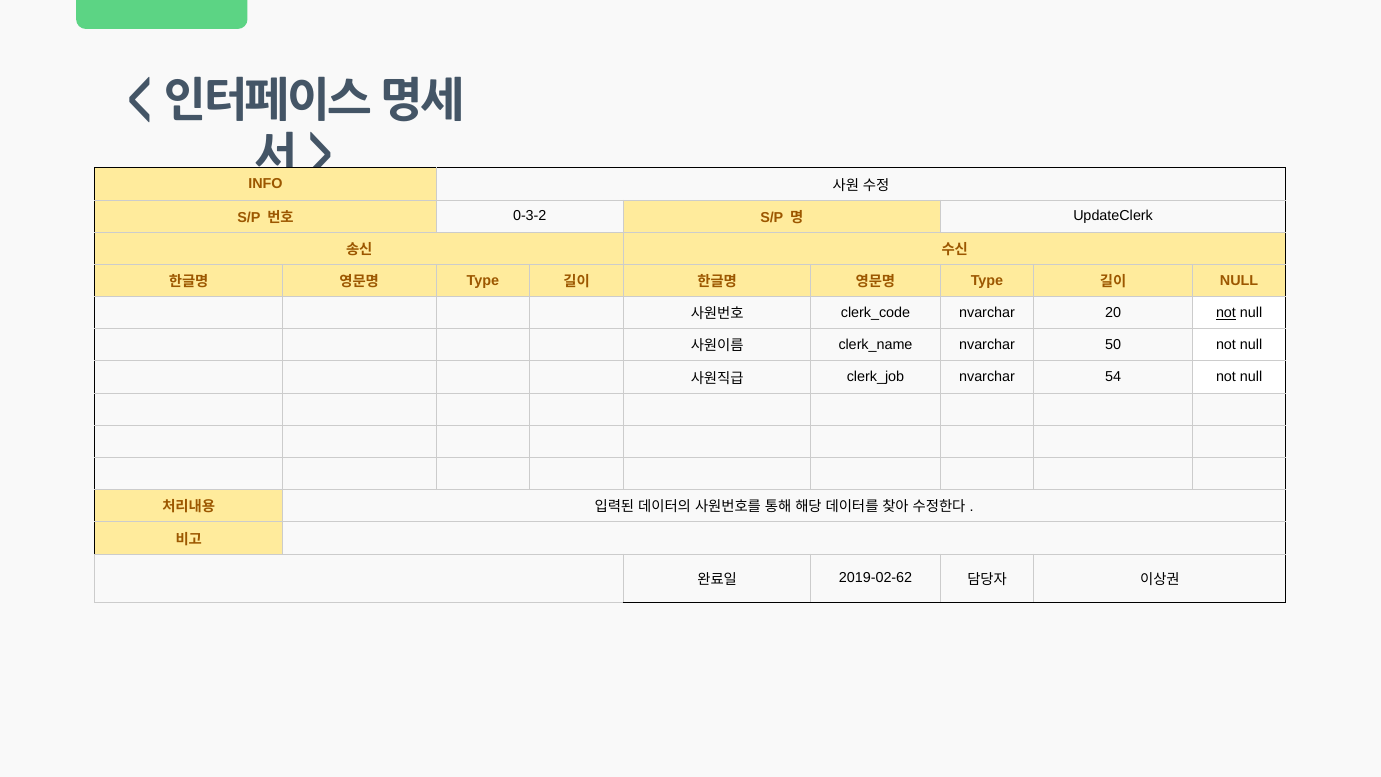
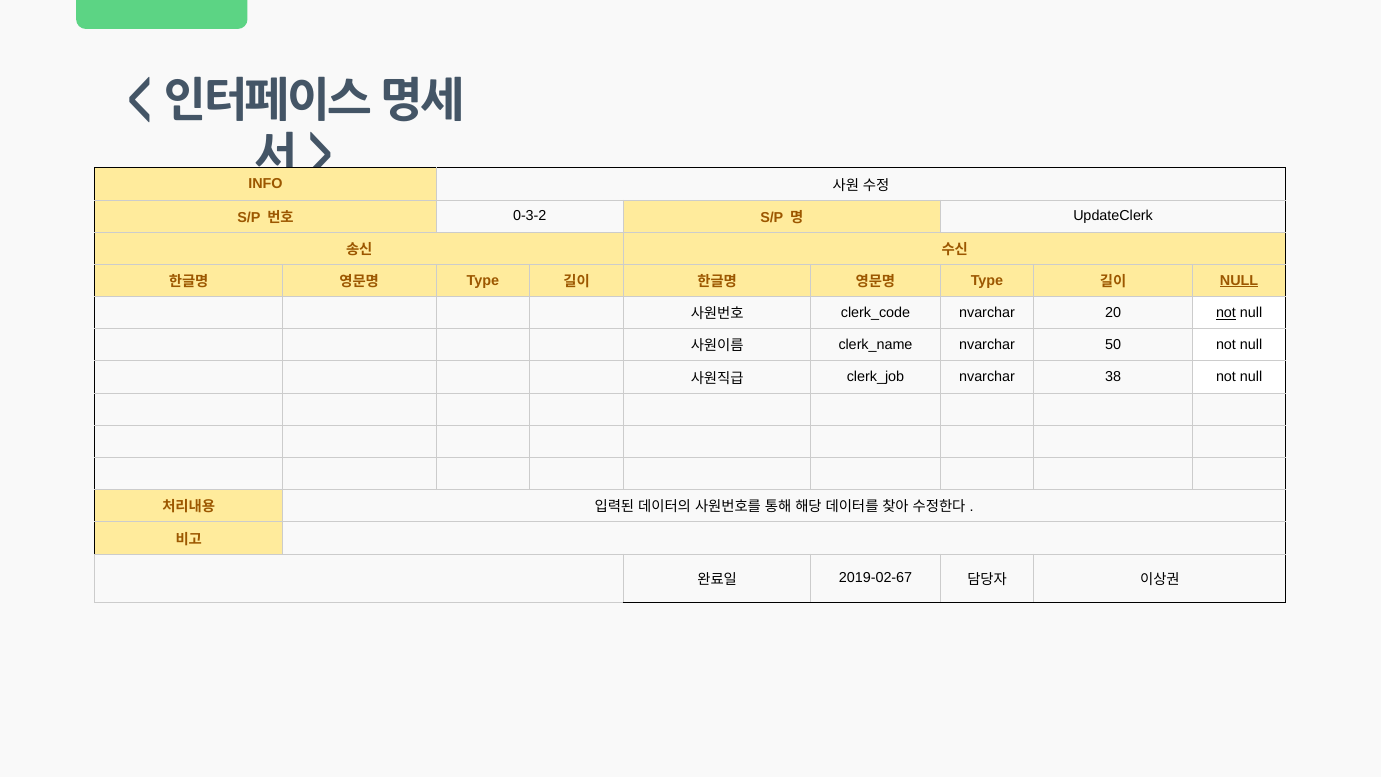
NULL underline: none -> present (1239, 281)
54: 54 -> 38 (1113, 377)
2019-02-62: 2019-02-62 -> 2019-02-67 (876, 578)
